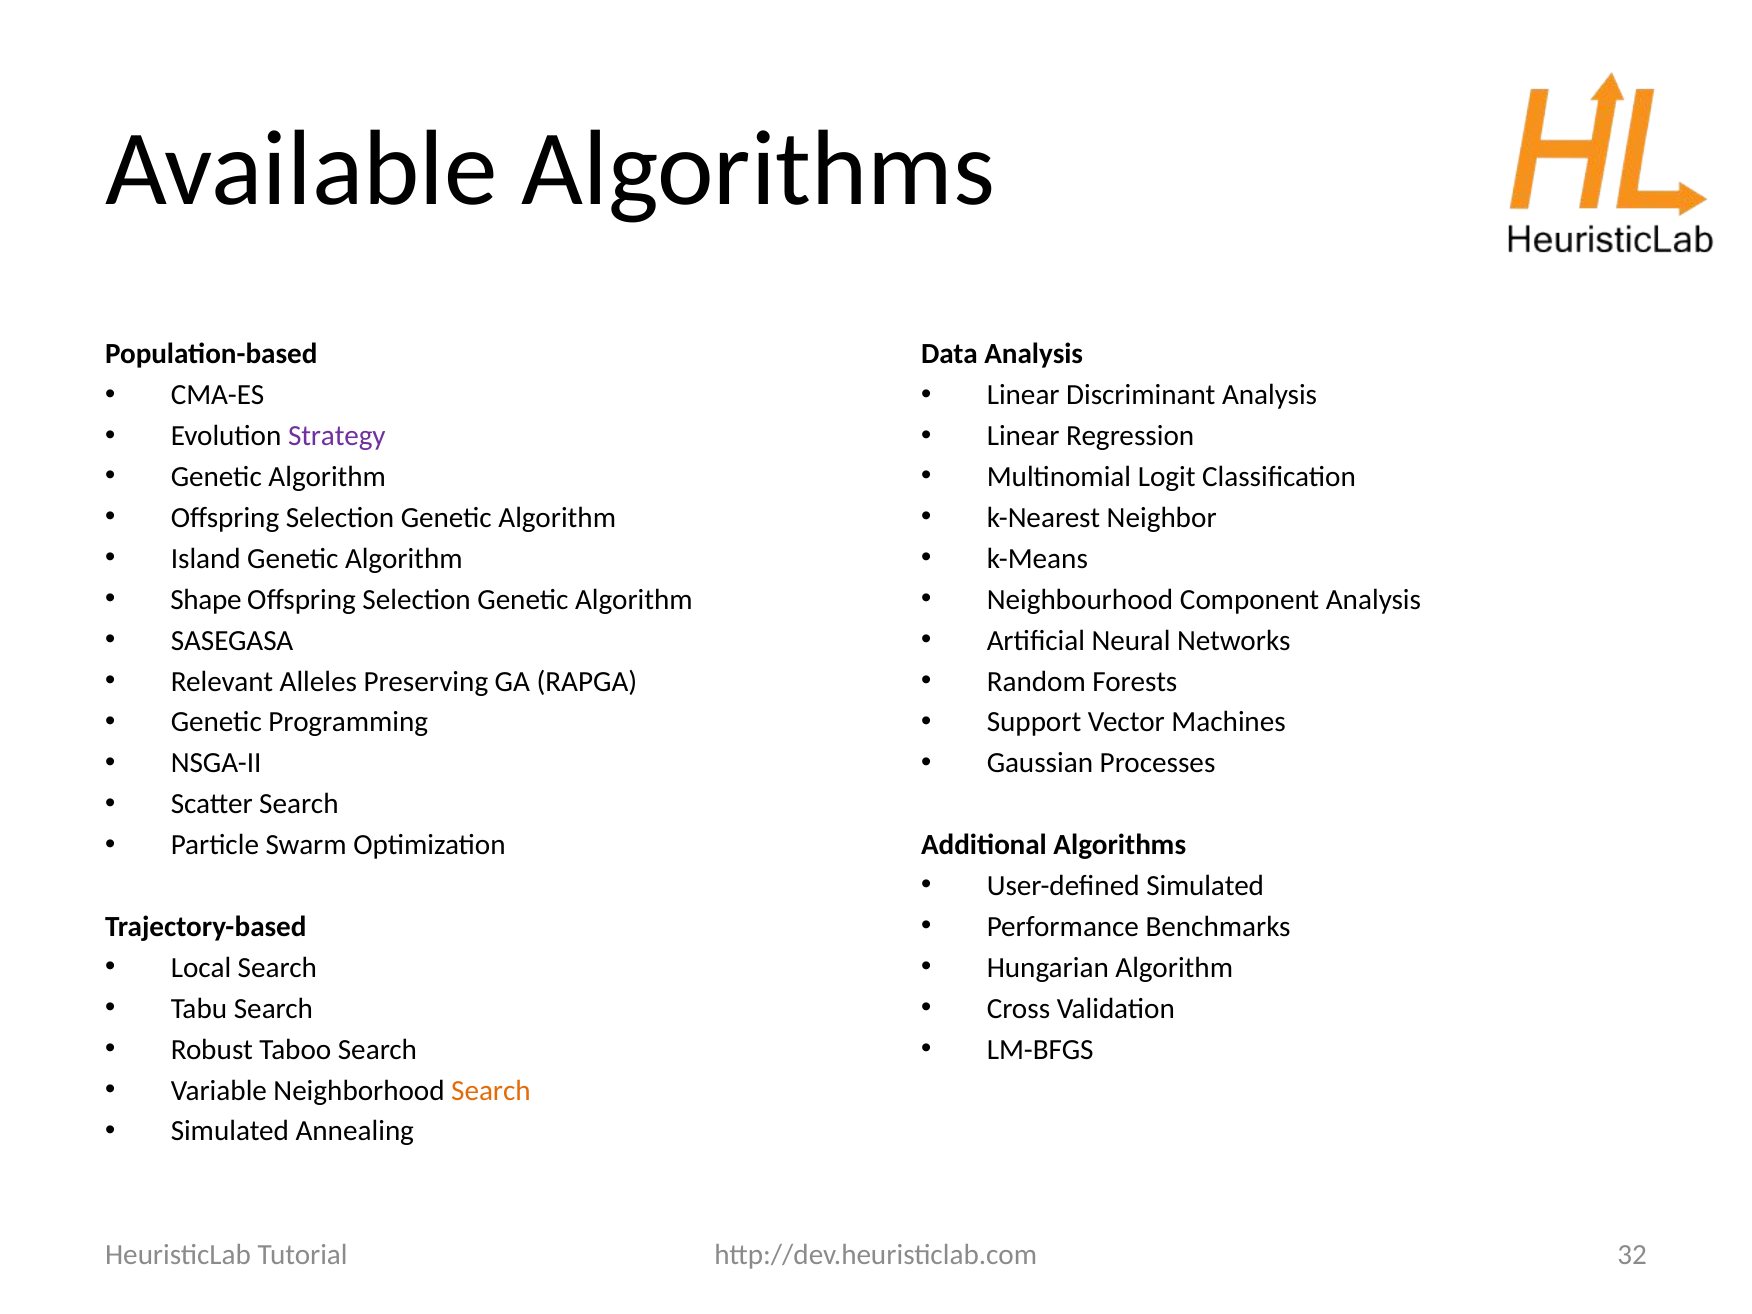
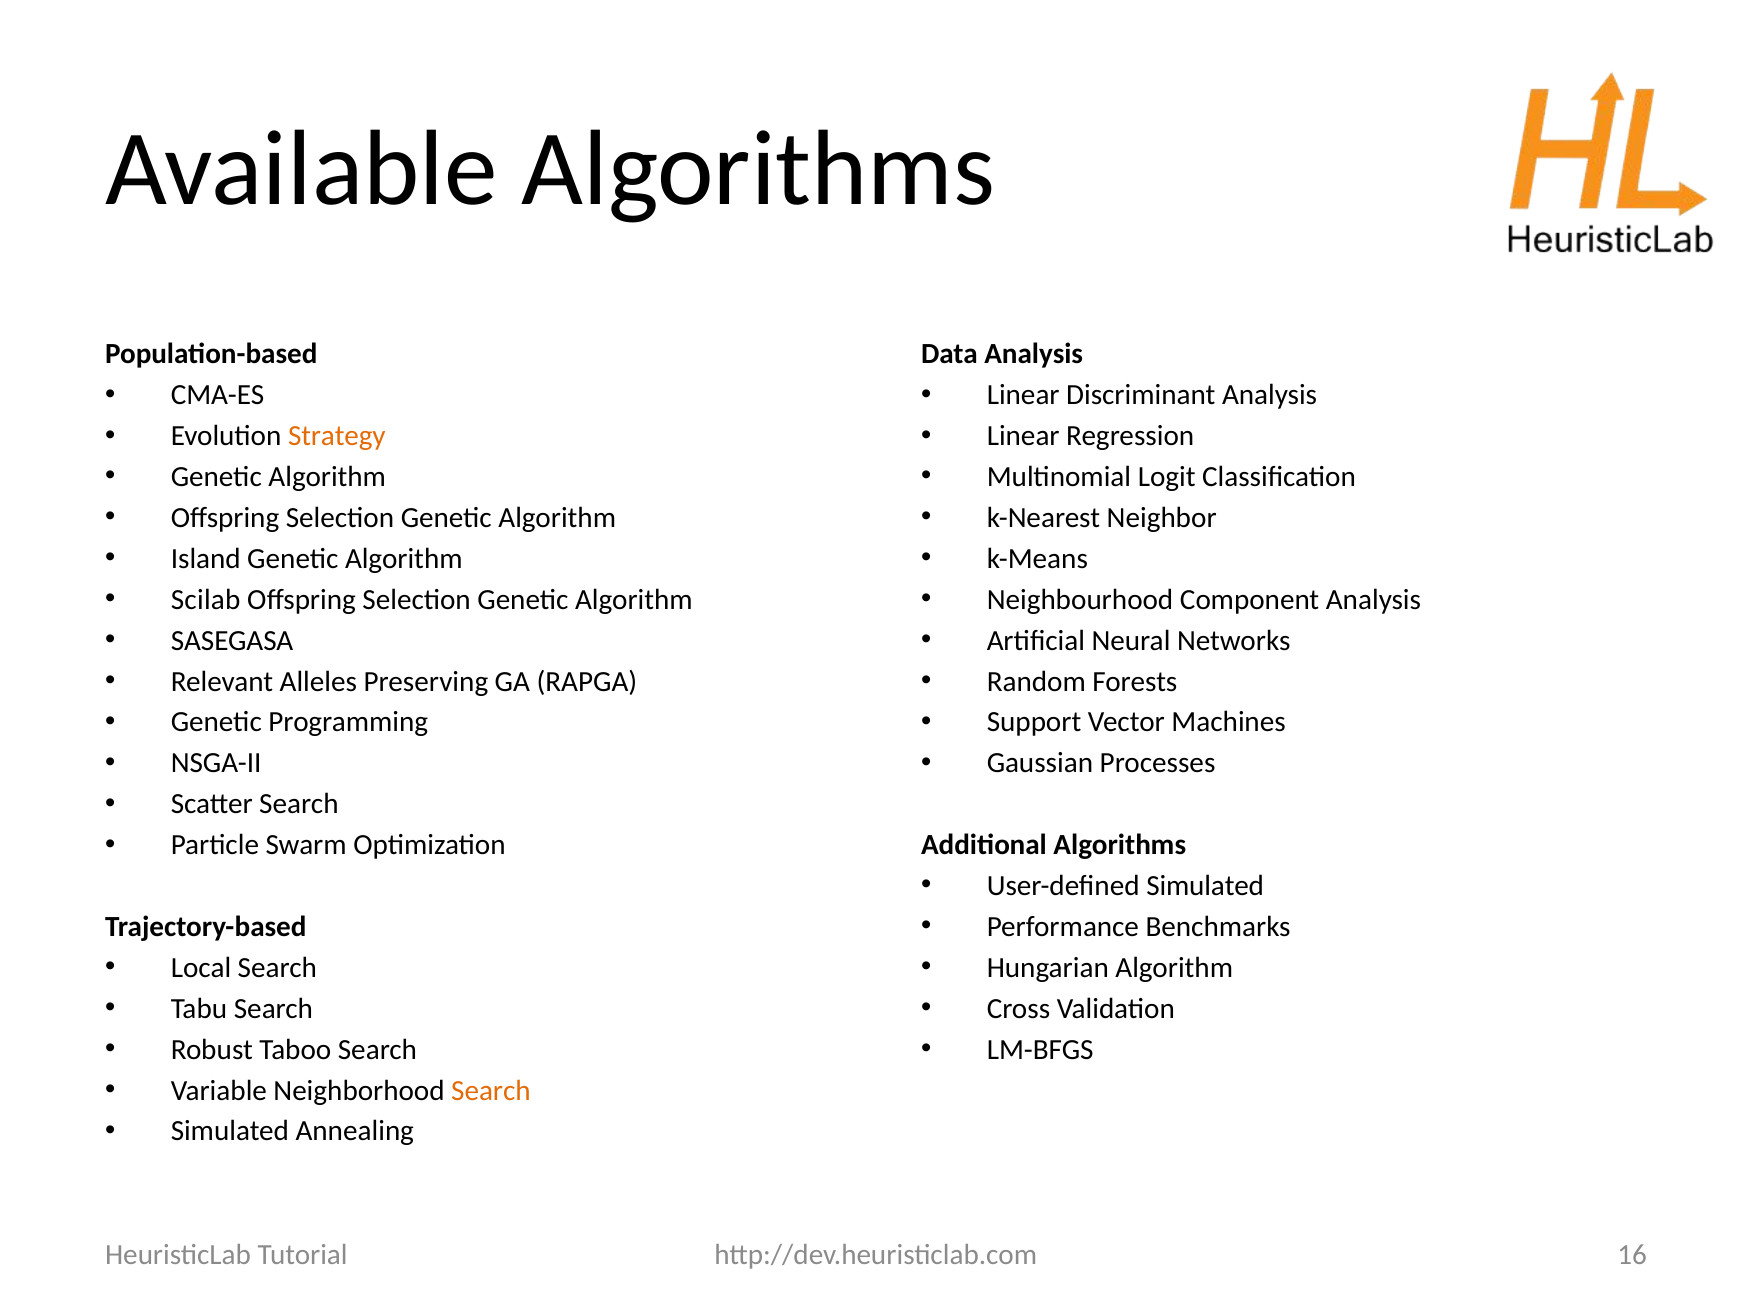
Strategy colour: purple -> orange (337, 436)
Shape: Shape -> Scilab (206, 600)
32: 32 -> 16 (1632, 1255)
